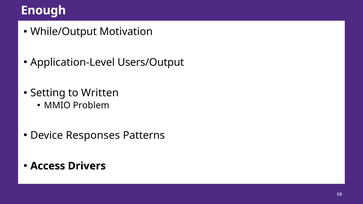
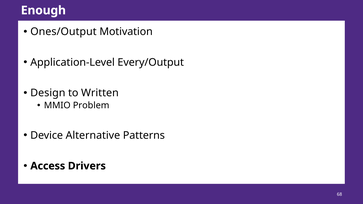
While/Output: While/Output -> Ones/Output (63, 32)
Users/Output: Users/Output -> Every/Output (151, 62)
Setting: Setting -> Design (48, 93)
Responses: Responses -> Alternative (93, 135)
